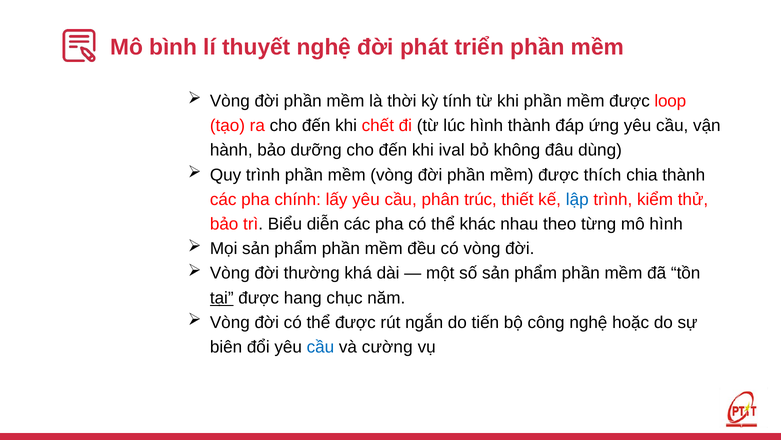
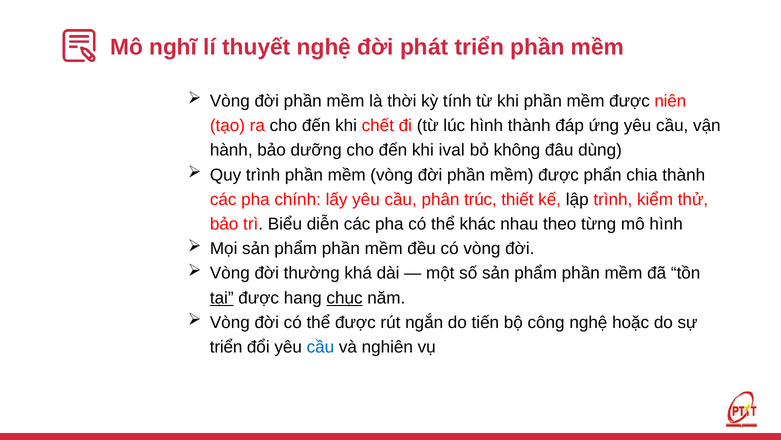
bình: bình -> nghĩ (173, 47)
loop: loop -> niên (670, 101)
thích: thích -> phẩn (603, 175)
lập colour: blue -> black (577, 199)
chục underline: none -> present (345, 297)
biên: biên -> triển (226, 347)
cường: cường -> nghiên (387, 347)
